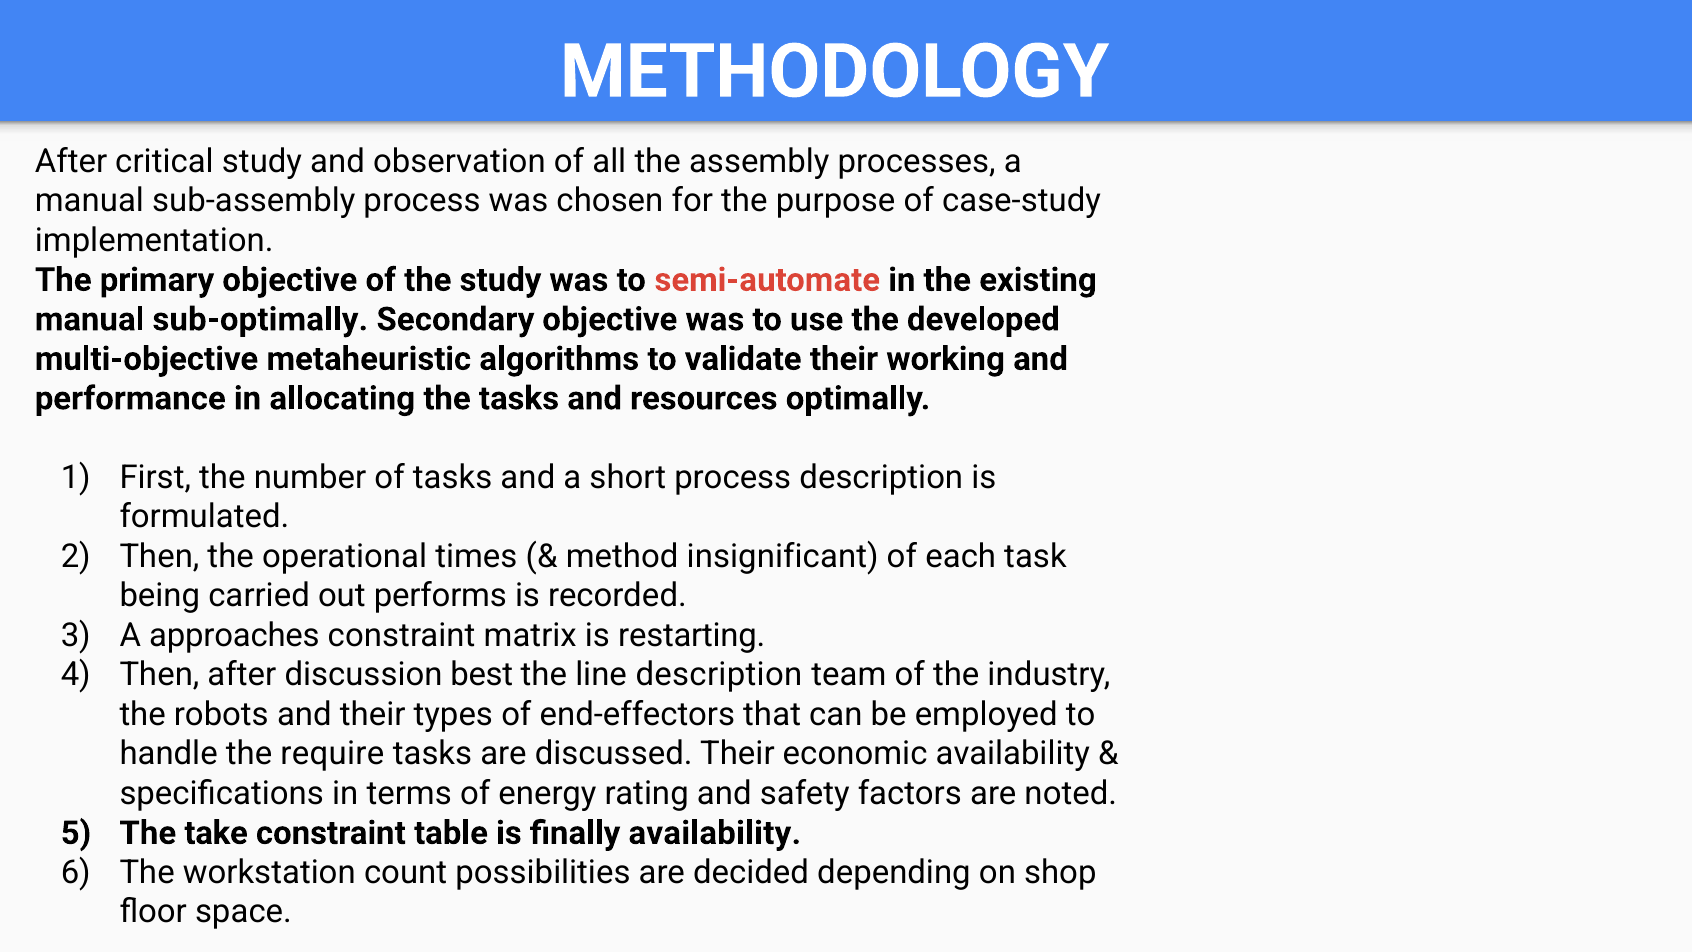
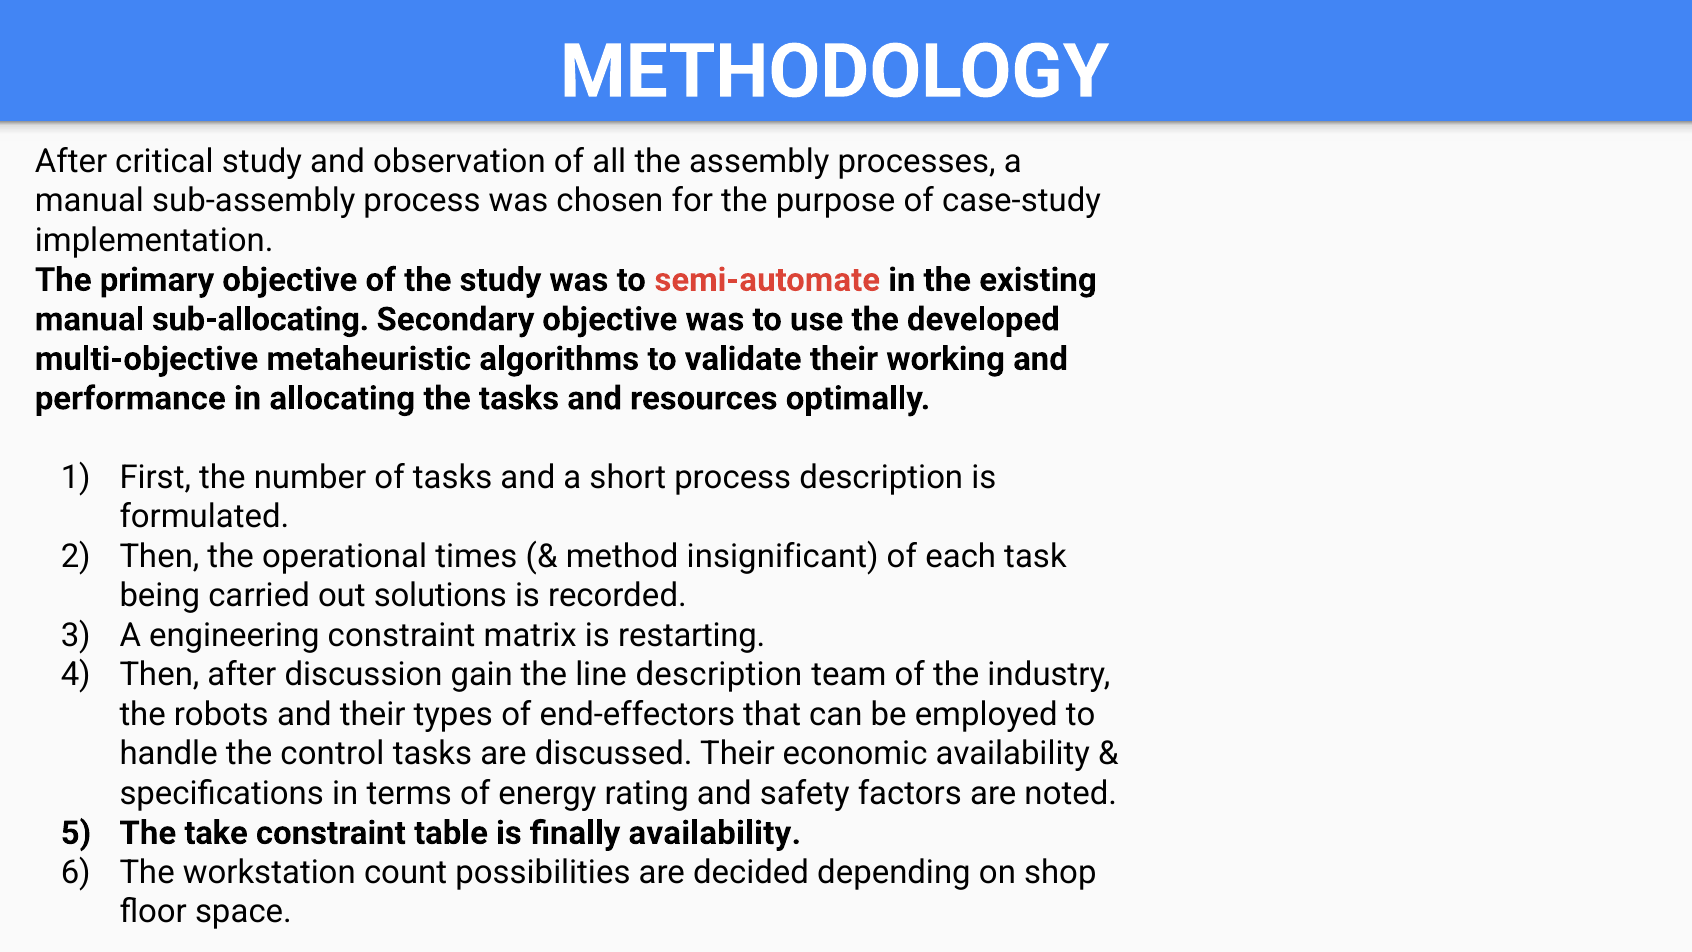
sub-optimally: sub-optimally -> sub-allocating (261, 319)
performs: performs -> solutions (440, 596)
approaches: approaches -> engineering (234, 635)
best: best -> gain (482, 675)
require: require -> control (332, 754)
